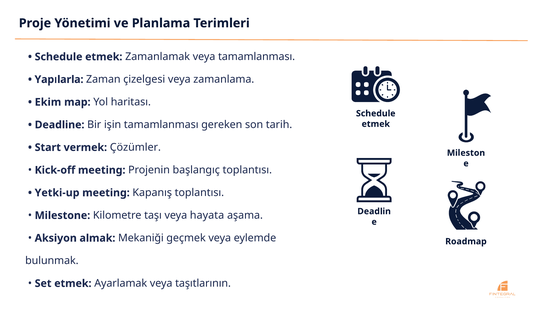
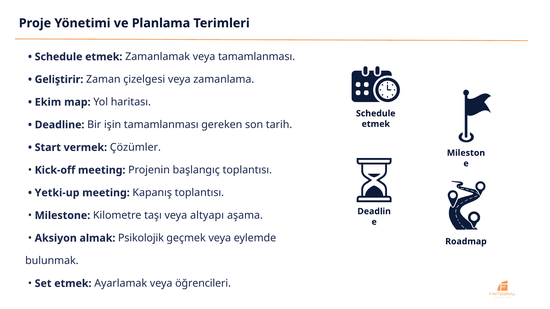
Yapılarla: Yapılarla -> Geliştirir (59, 80)
hayata: hayata -> altyapı (207, 216)
Mekaniği: Mekaniği -> Psikolojik (141, 238)
taşıtlarının: taşıtlarının -> öğrencileri (203, 284)
